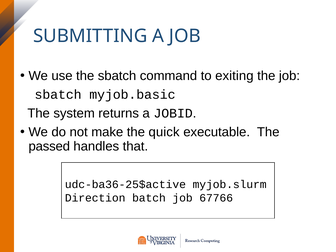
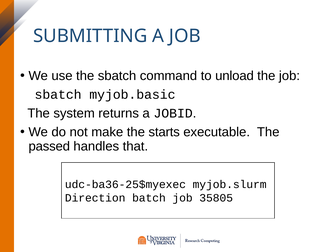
exiting: exiting -> unload (234, 76)
quick: quick -> starts (164, 132)
udc-ba36-25$active: udc-ba36-25$active -> udc-ba36-25$myexec (125, 184)
67766: 67766 -> 35805 (216, 198)
